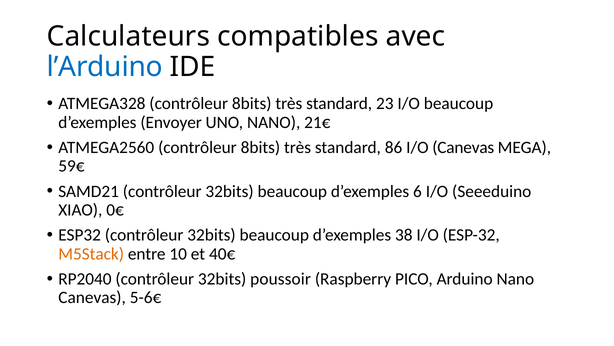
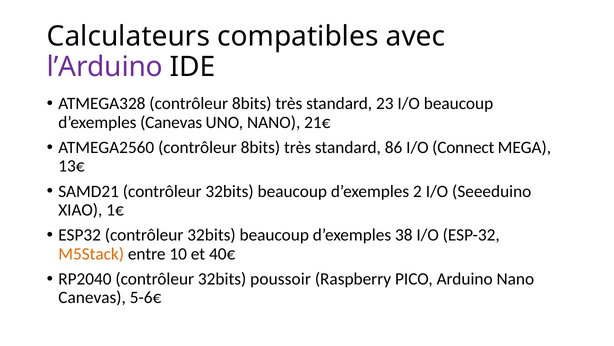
l’Arduino colour: blue -> purple (105, 67)
d’exemples Envoyer: Envoyer -> Canevas (171, 122)
I/O Canevas: Canevas -> Connect (463, 147)
59€: 59€ -> 13€ (71, 166)
6: 6 -> 2 (417, 191)
0€: 0€ -> 1€ (115, 210)
